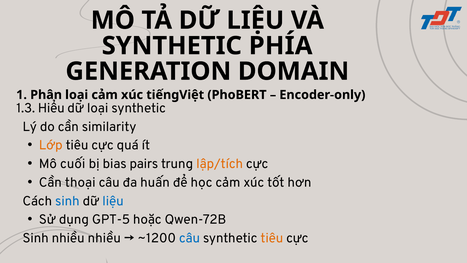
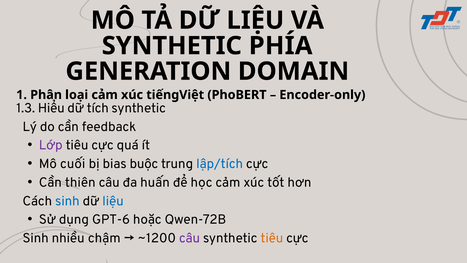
dữ loại: loại -> tích (98, 108)
similarity: similarity -> feedback (109, 127)
Lớp colour: orange -> purple (51, 145)
pairs: pairs -> buộc (144, 164)
lập/tích colour: orange -> blue (220, 164)
thoại: thoại -> thiên (80, 182)
GPT-5: GPT-5 -> GPT-6 (111, 219)
nhiều nhiều: nhiều -> chậm (104, 238)
câu colour: blue -> purple (189, 238)
